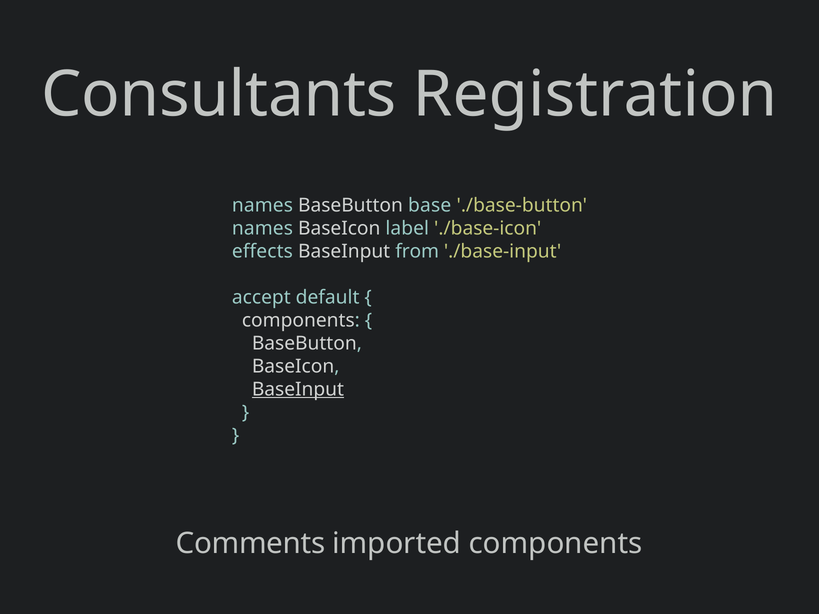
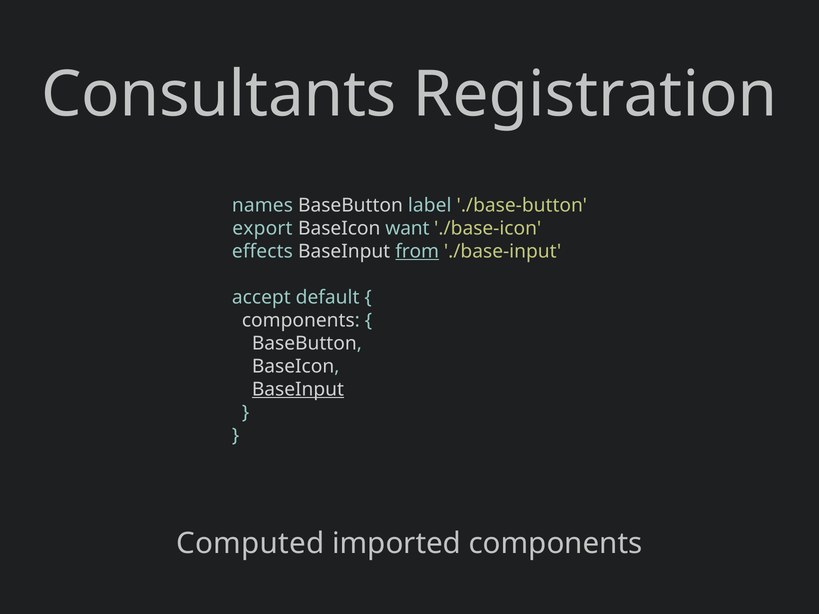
base: base -> label (430, 205)
names: names -> export (262, 228)
label: label -> want (407, 228)
from underline: none -> present (417, 251)
Comments: Comments -> Computed (250, 544)
